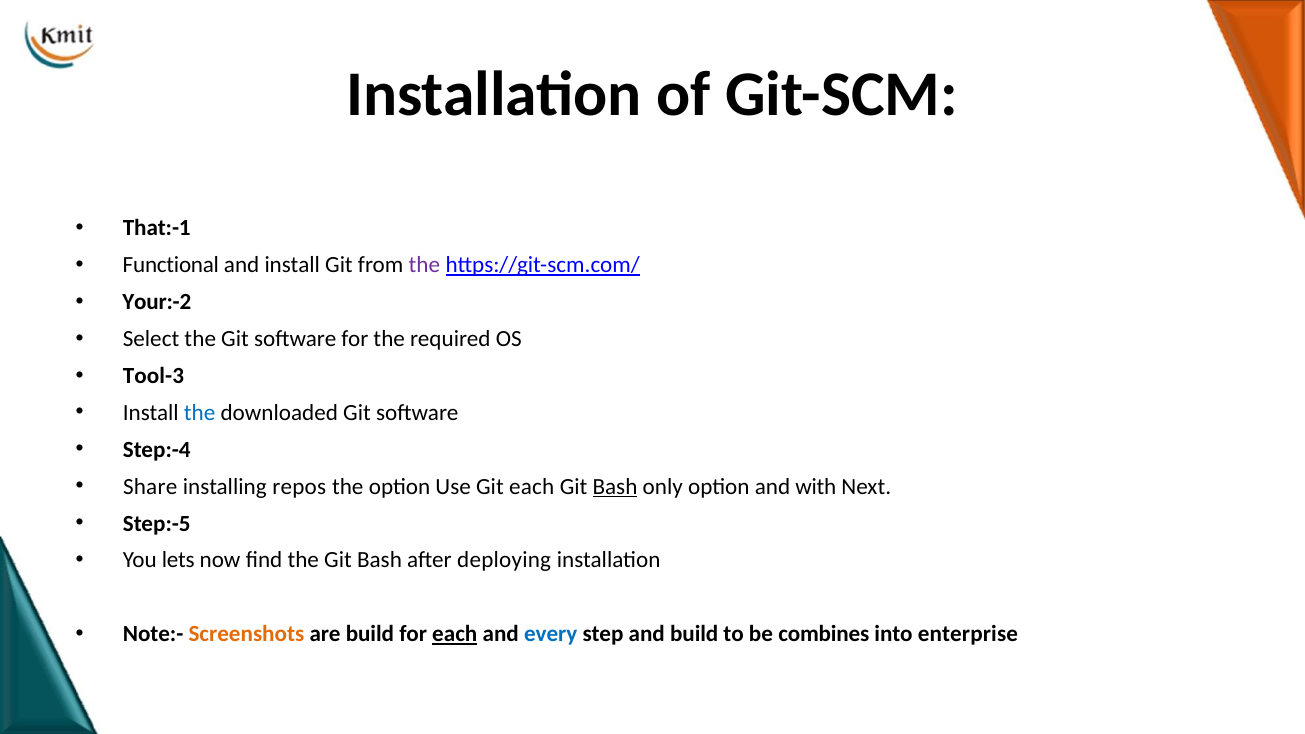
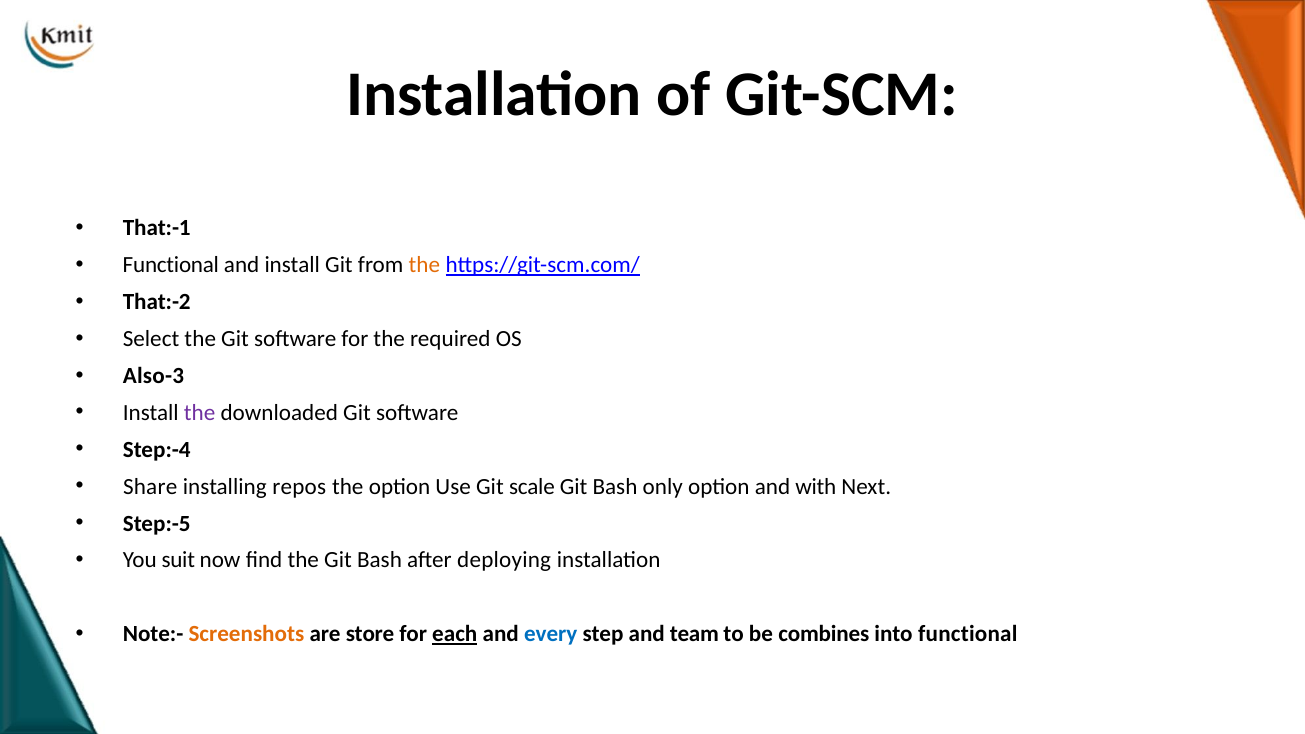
the colour: purple -> orange (424, 265)
Your:-2: Your:-2 -> That:-2 (157, 302)
Tool-3: Tool-3 -> Also-3 (153, 376)
the colour: blue -> purple (200, 413)
Git each: each -> scale (532, 487)
Bash underline: present -> none (615, 487)
lets: lets -> suit (178, 560)
are build: build -> store (370, 634)
and build: build -> team (694, 634)
into enterprise: enterprise -> functional (968, 634)
